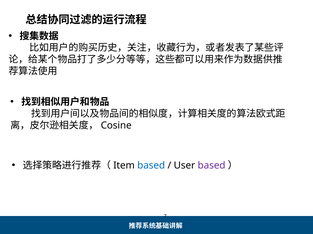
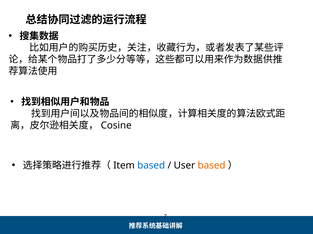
based colour: purple -> orange (212, 166)
